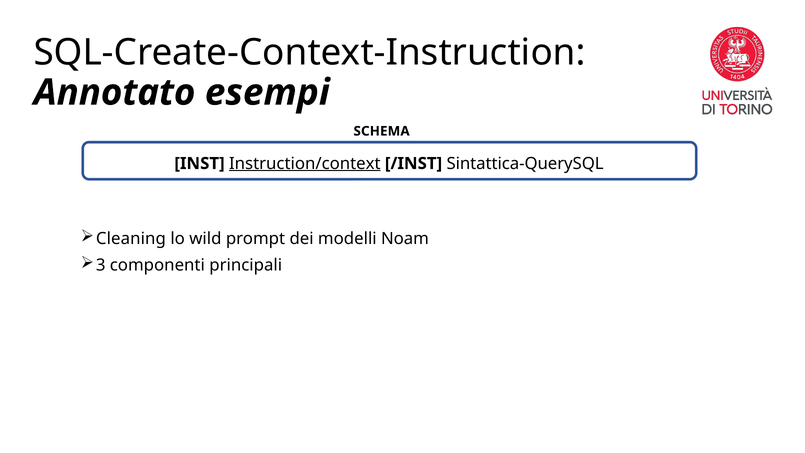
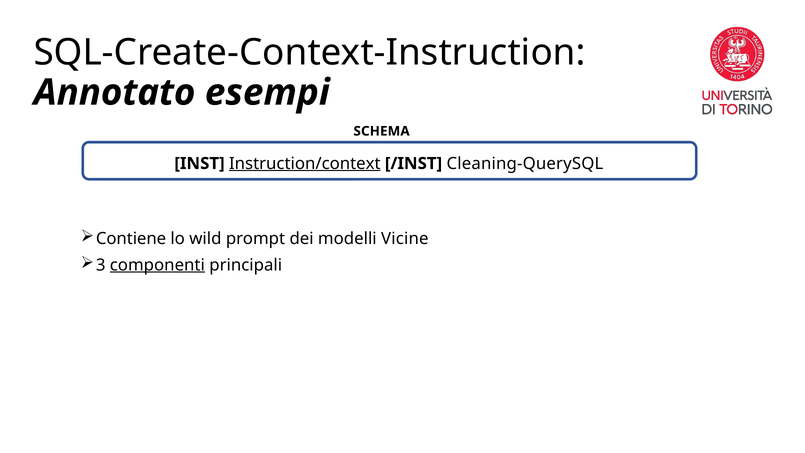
Sintattica-QuerySQL: Sintattica-QuerySQL -> Cleaning-QuerySQL (525, 163)
Cleaning: Cleaning -> Contiene (131, 238)
Noam: Noam -> Vicine (405, 238)
componenti underline: none -> present (157, 265)
